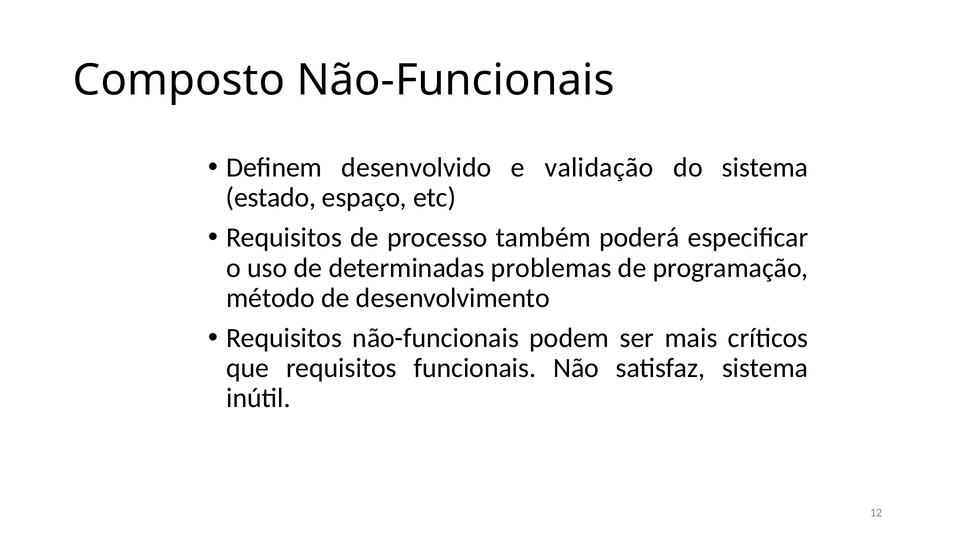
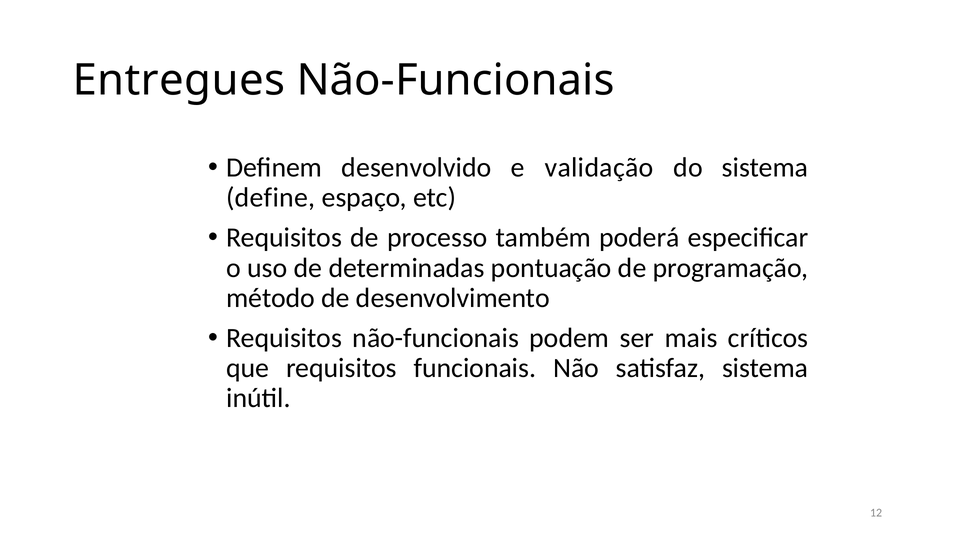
Composto: Composto -> Entregues (179, 80)
estado: estado -> define (271, 198)
problemas: problemas -> pontuação (551, 268)
